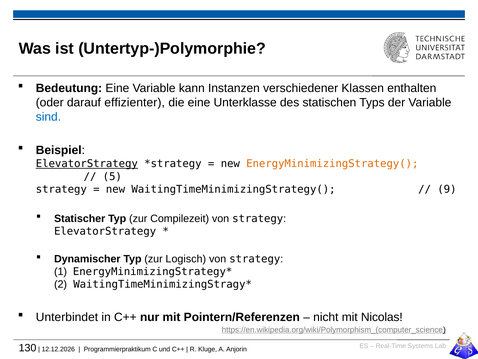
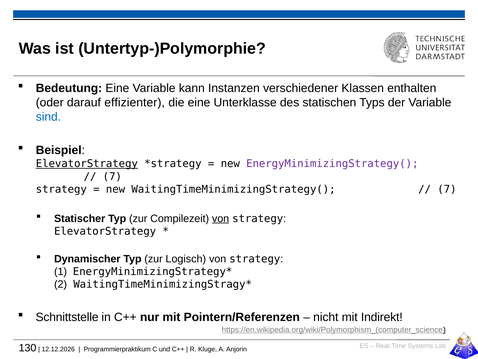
EnergyMinimizingStrategy( colour: orange -> purple (332, 164)
5: 5 -> 7 (112, 176)
9: 9 -> 7 (447, 189)
von underline: none -> present (221, 218)
Unterbindet: Unterbindet -> Schnittstelle (67, 317)
Nicolas: Nicolas -> Indirekt (382, 317)
